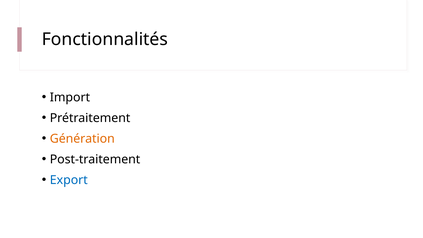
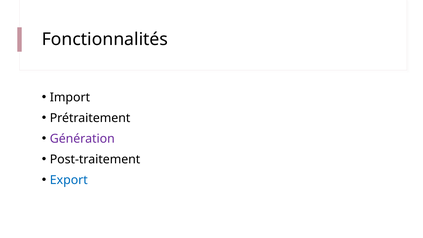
Génération colour: orange -> purple (82, 139)
